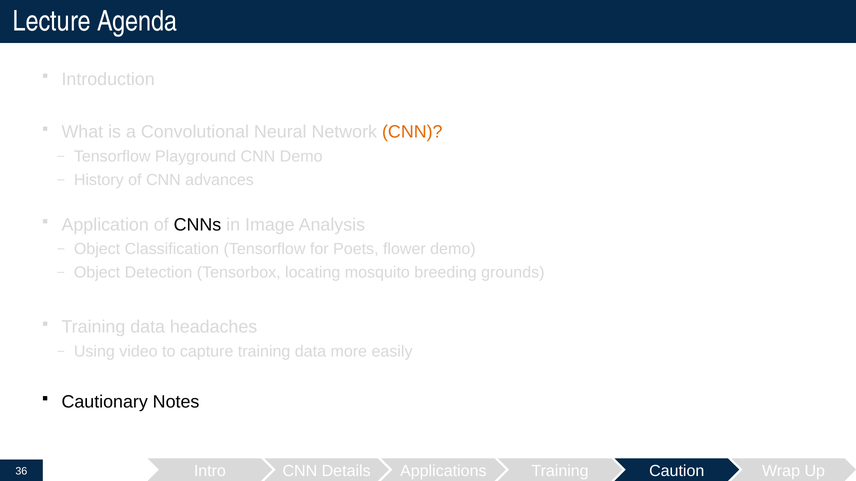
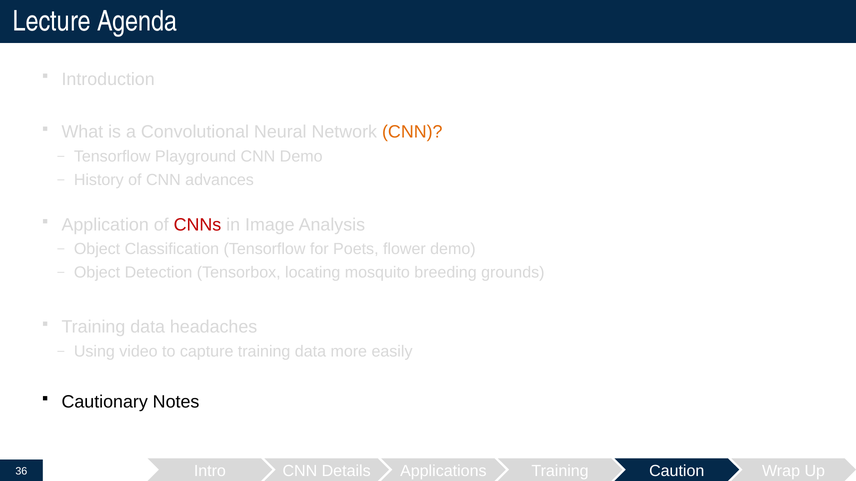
CNNs colour: black -> red (197, 225)
